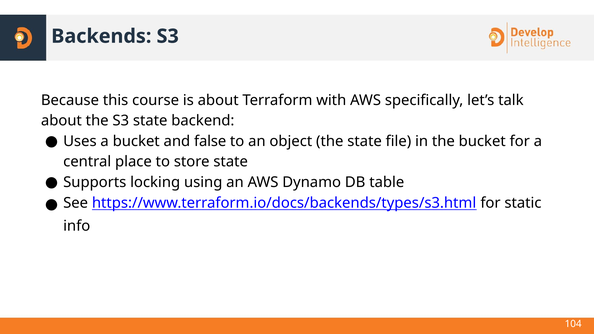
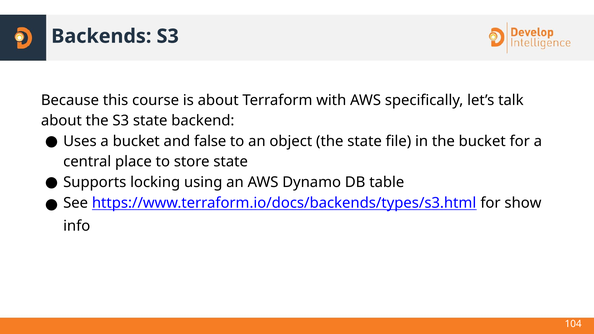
static: static -> show (523, 203)
